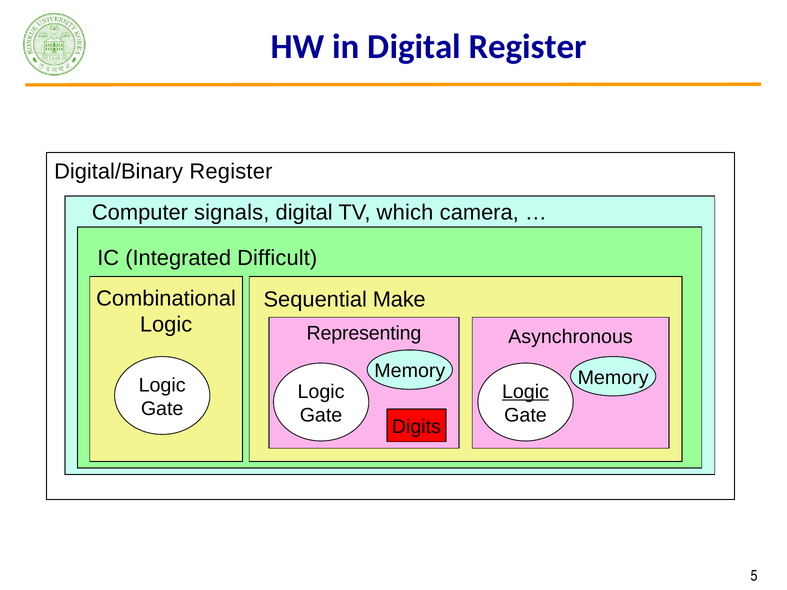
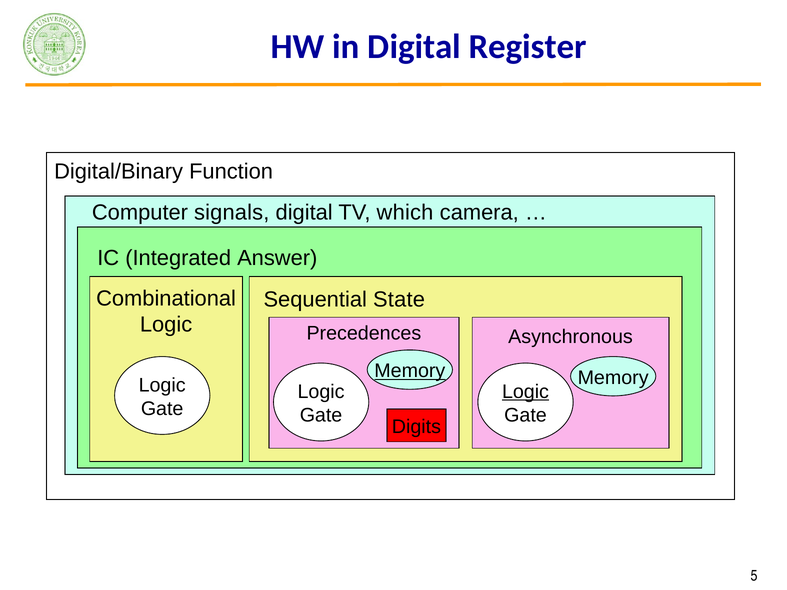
Digital/Binary Register: Register -> Function (231, 172)
Difficult: Difficult -> Answer (277, 258)
Make: Make -> State (399, 300)
Representing: Representing -> Precedences (364, 333)
Memory underline: none -> present (410, 371)
